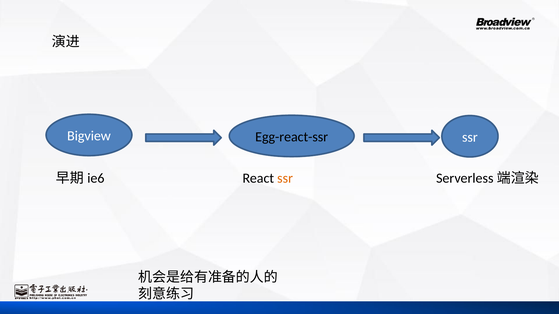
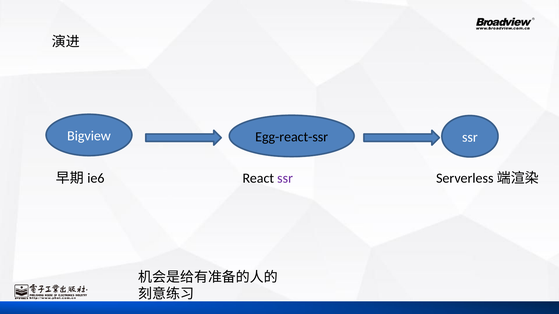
ssr colour: orange -> purple (285, 178)
